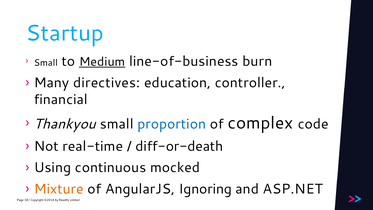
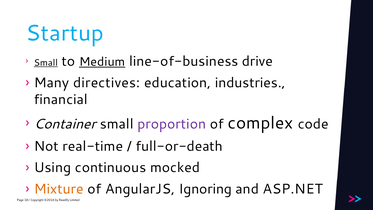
Small underline: none -> present (46, 63)
burn: burn -> drive (257, 61)
controller: controller -> industries (250, 83)
Thankyou: Thankyou -> Container (65, 124)
proportion colour: blue -> purple (172, 124)
diff-or-death: diff-or-death -> full-or-death (179, 146)
